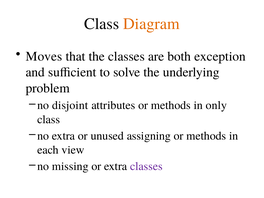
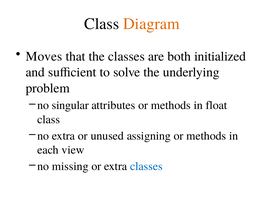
exception: exception -> initialized (220, 56)
disjoint: disjoint -> singular (70, 105)
only: only -> float (216, 105)
classes colour: purple -> blue (146, 166)
